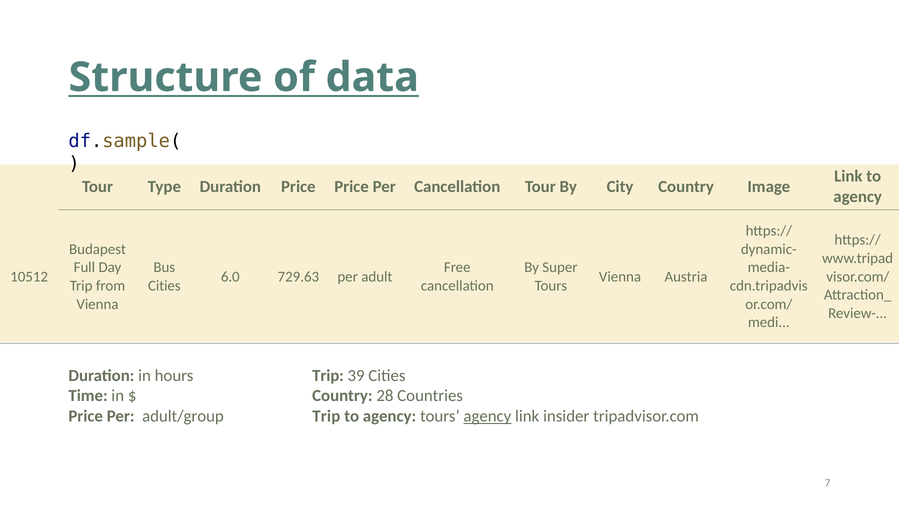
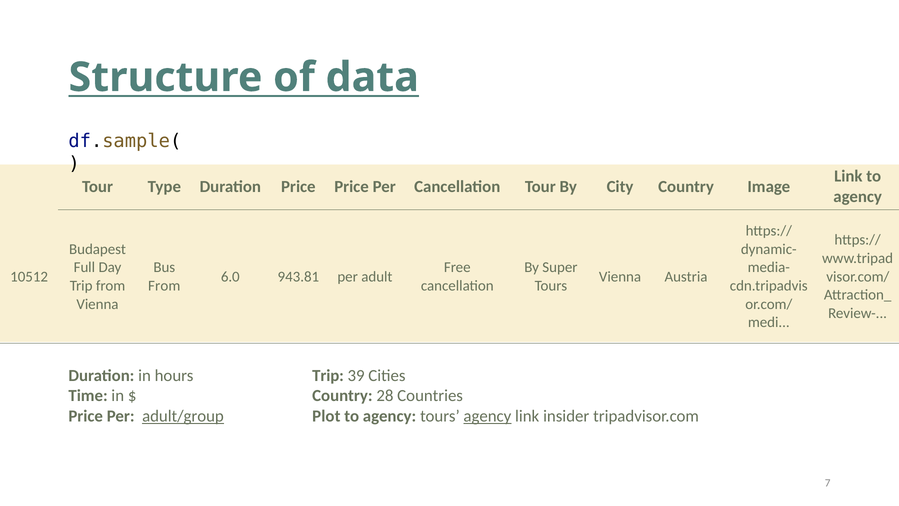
729.63: 729.63 -> 943.81 (298, 277)
Cities: Cities -> From (164, 286)
adult/group underline: none -> present (183, 416)
Trip: Trip -> Plot (326, 416)
